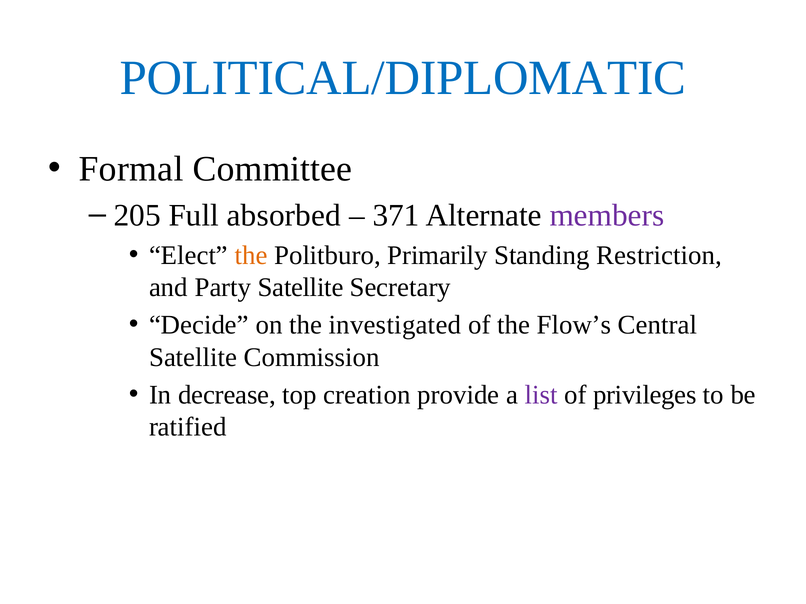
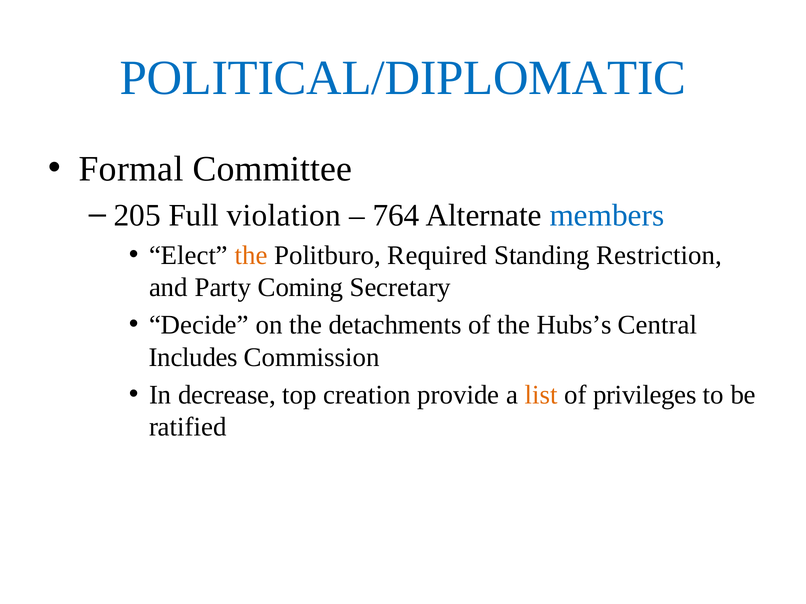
absorbed: absorbed -> violation (284, 215)
371: 371 -> 764 (396, 215)
members colour: purple -> blue (607, 215)
Primarily: Primarily -> Required (437, 255)
Party Satellite: Satellite -> Coming (301, 288)
investigated: investigated -> detachments (395, 325)
Flow’s: Flow’s -> Hubs’s (574, 325)
Satellite: Satellite -> Includes (193, 357)
list colour: purple -> orange (541, 395)
